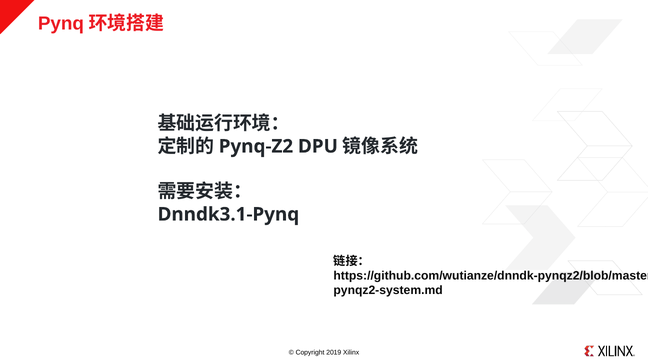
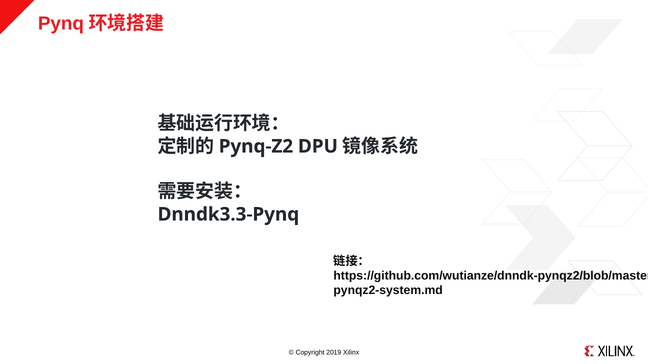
Dnndk3.1-Pynq: Dnndk3.1-Pynq -> Dnndk3.3-Pynq (228, 215)
